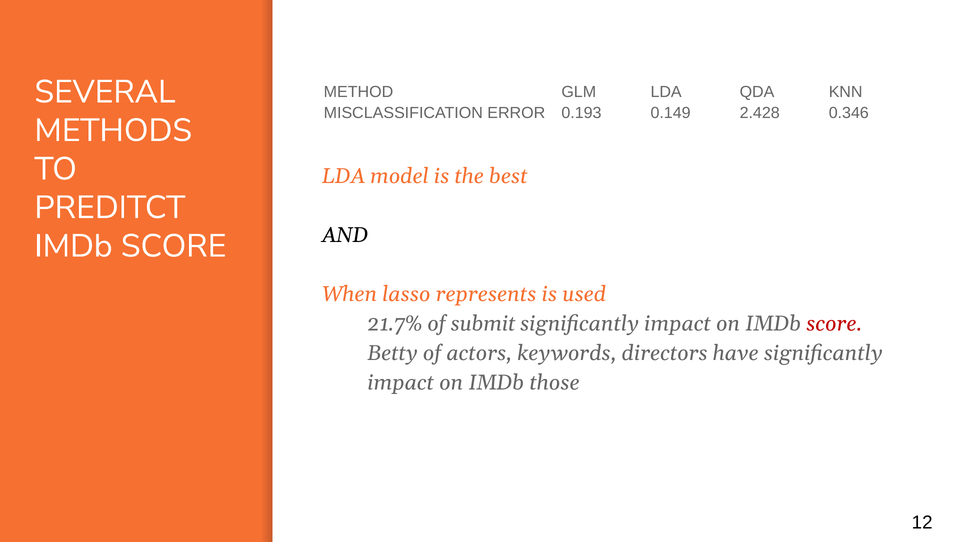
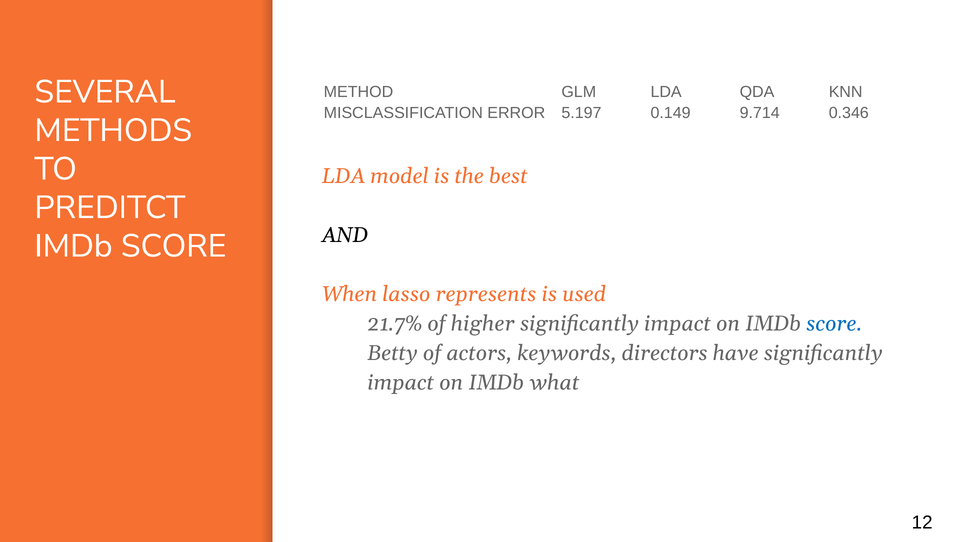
0.193: 0.193 -> 5.197 (581, 113)
2.428: 2.428 -> 9.714 (760, 113)
submit: submit -> higher (483, 324)
score colour: red -> blue (834, 324)
those: those -> what (554, 383)
